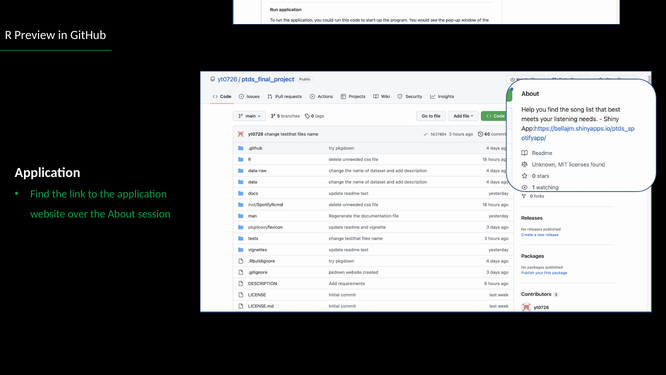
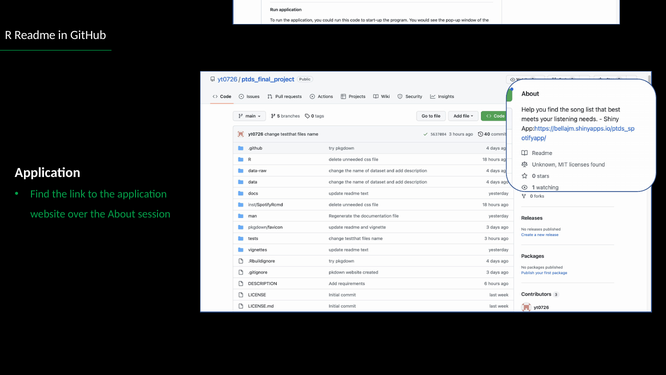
Preview: Preview -> Readme (35, 35)
